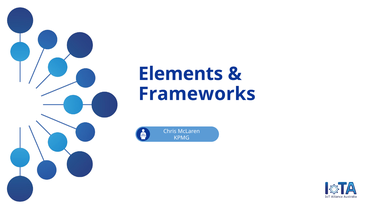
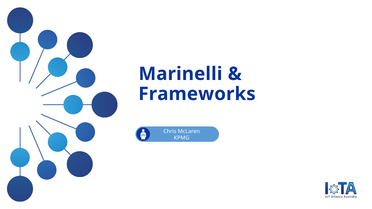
Elements: Elements -> Marinelli (180, 74)
